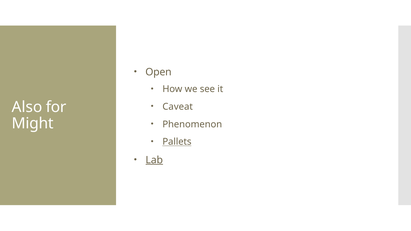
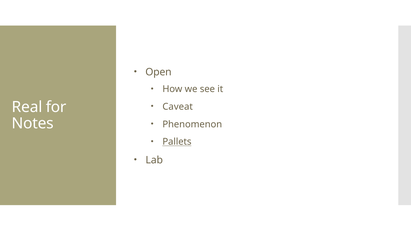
Also: Also -> Real (27, 107)
Might: Might -> Notes (33, 124)
Lab underline: present -> none (154, 160)
